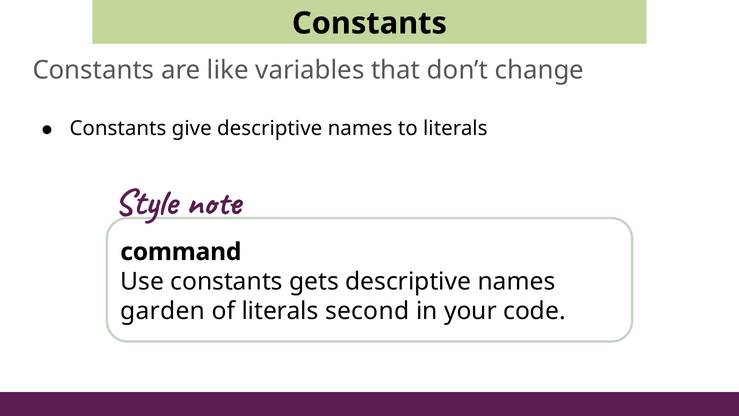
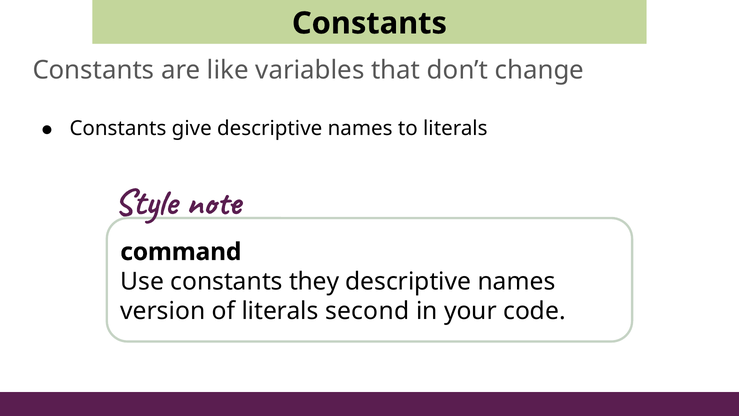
gets: gets -> they (314, 281)
garden: garden -> version (163, 311)
